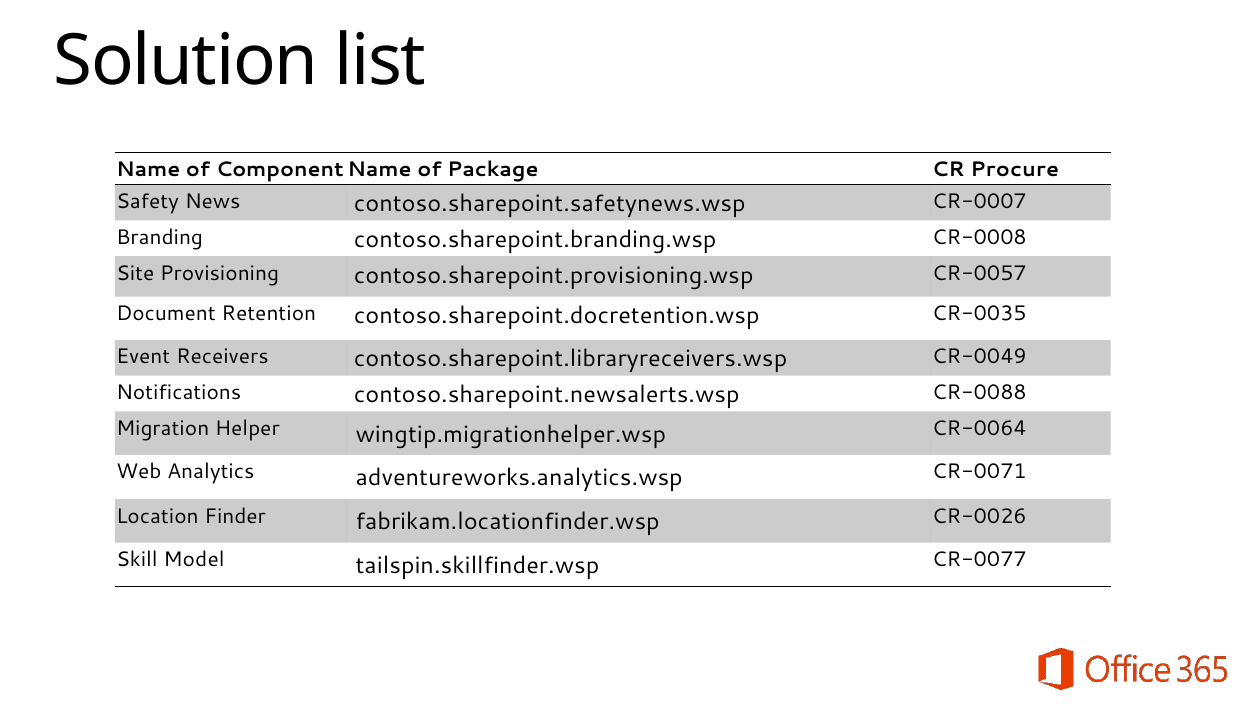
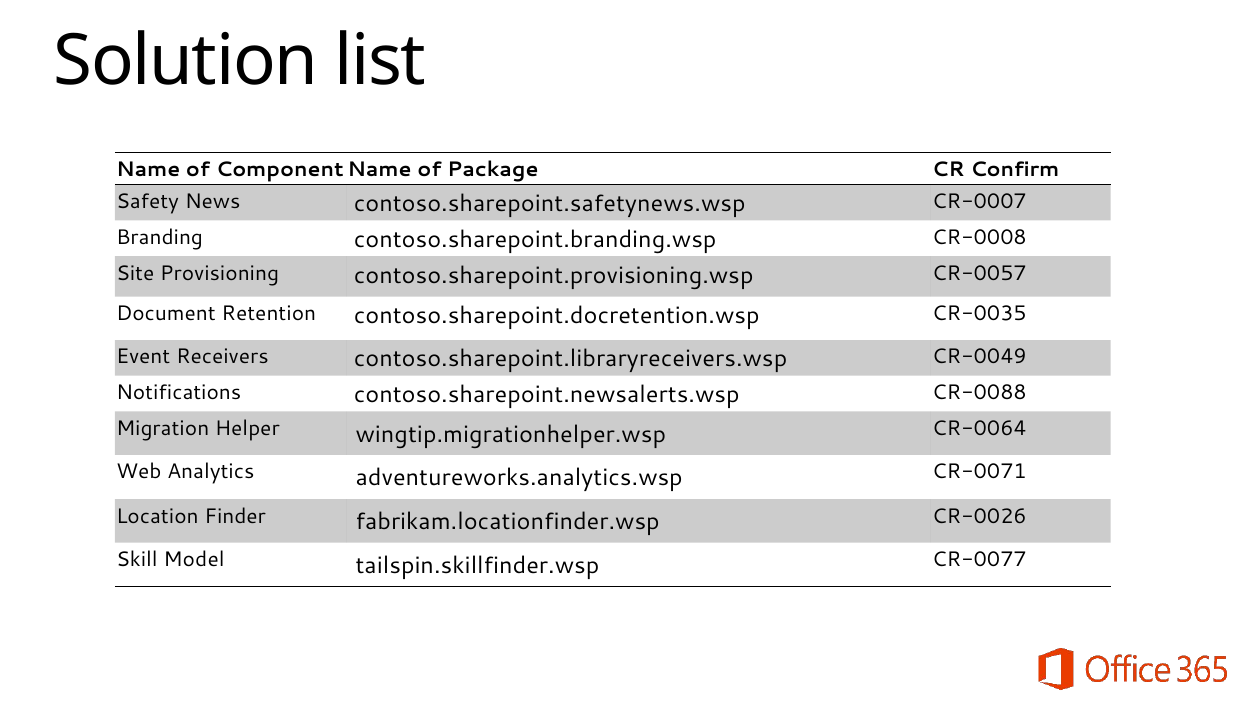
Procure: Procure -> Confirm (1015, 170)
